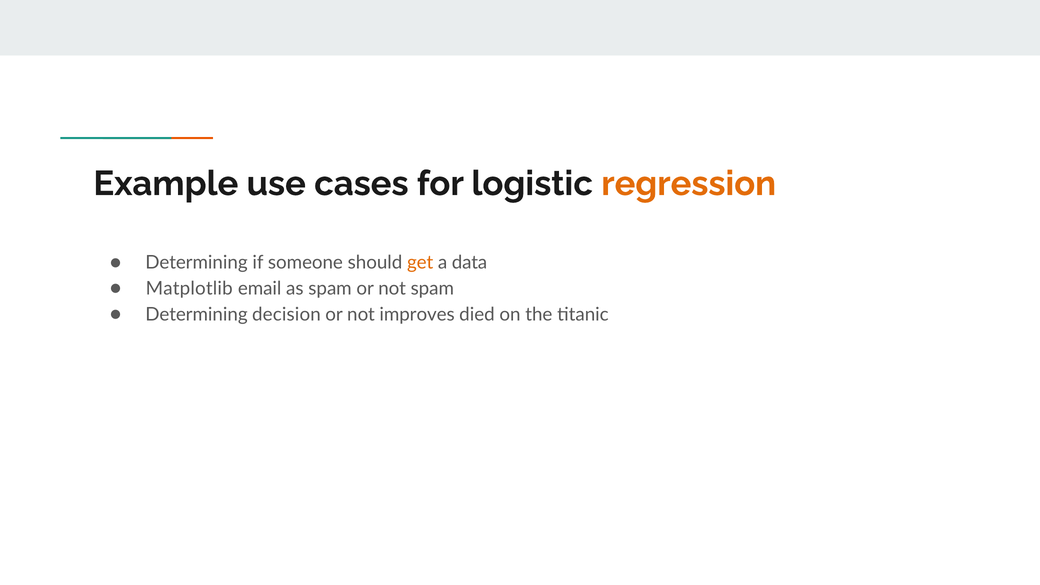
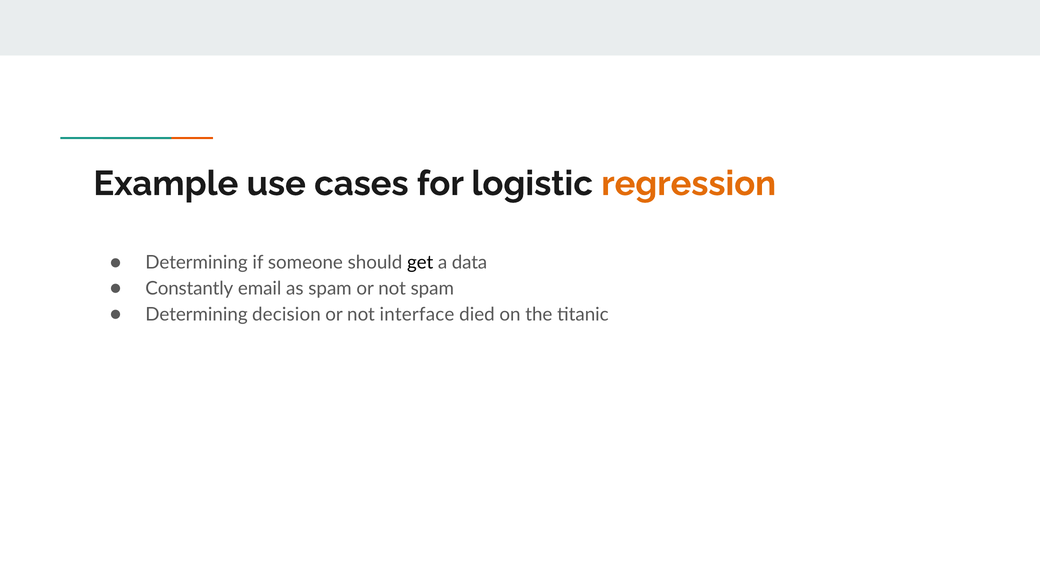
get colour: orange -> black (420, 263)
Matplotlib: Matplotlib -> Constantly (189, 289)
improves: improves -> interface (417, 314)
